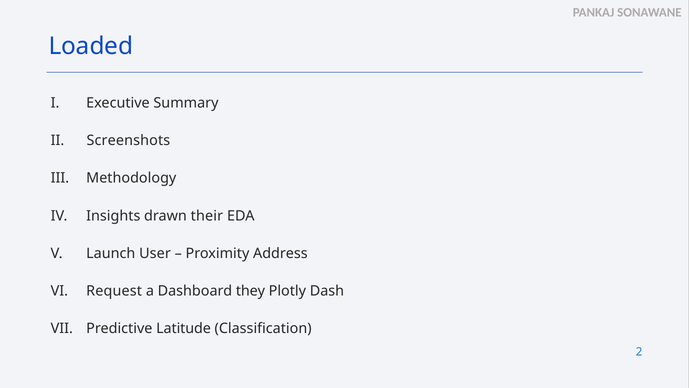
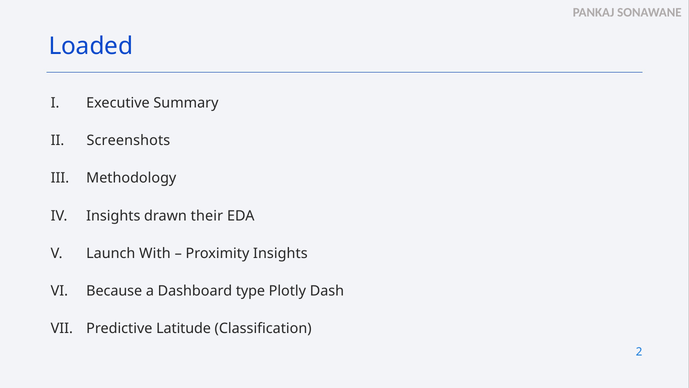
User: User -> With (155, 253)
Proximity Address: Address -> Insights (280, 253)
Request: Request -> Because (114, 291)
they: they -> type (250, 291)
